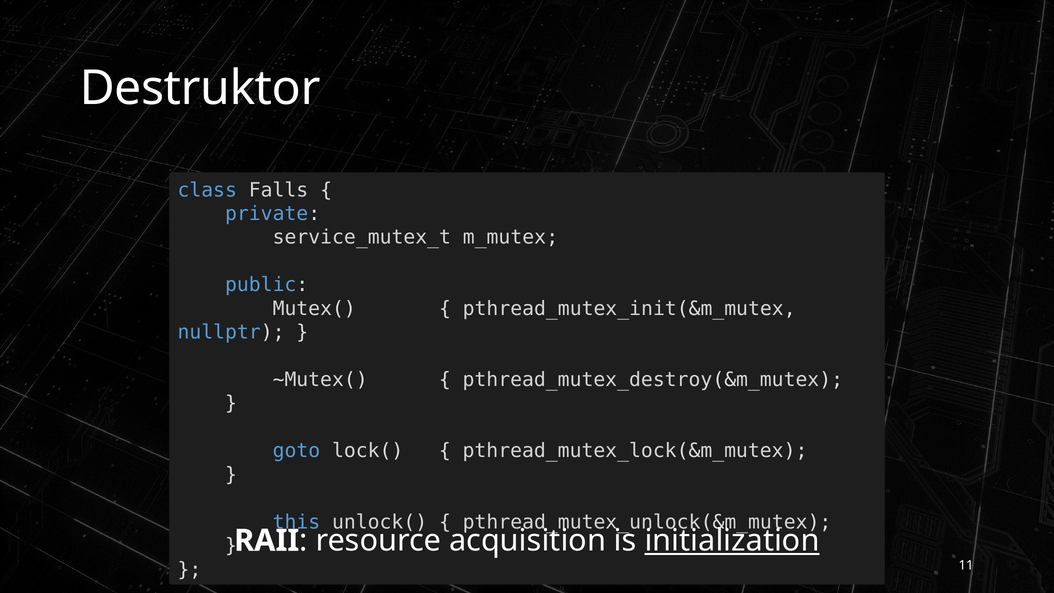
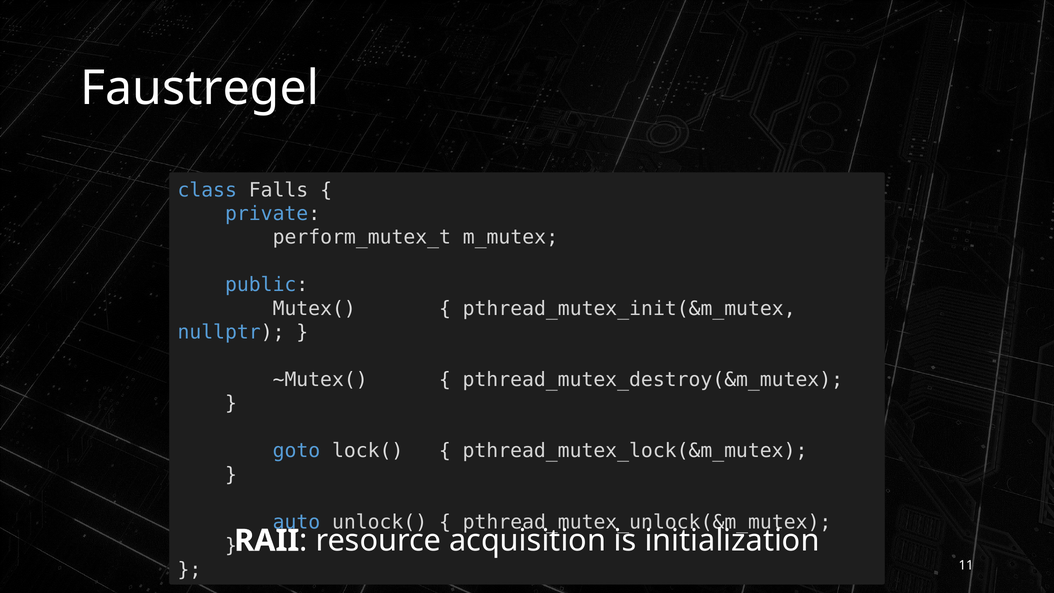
Destruktor: Destruktor -> Faustregel (200, 89)
service_mutex_t: service_mutex_t -> perform_mutex_t (362, 237)
this: this -> auto (296, 522)
initialization underline: present -> none (732, 541)
